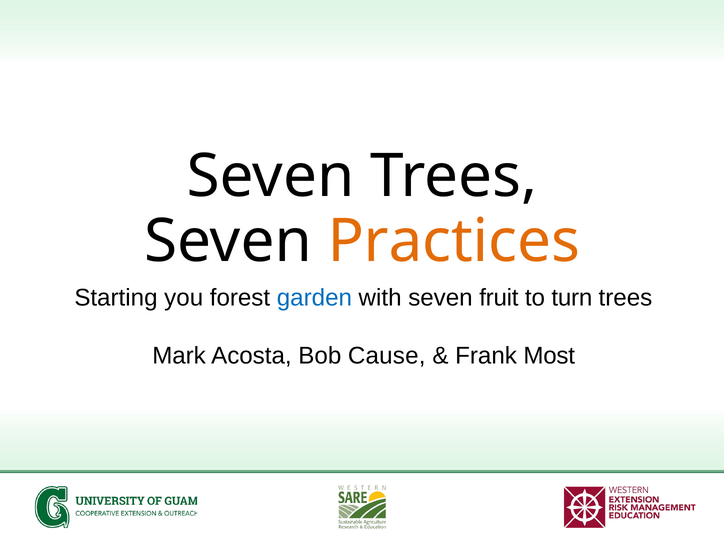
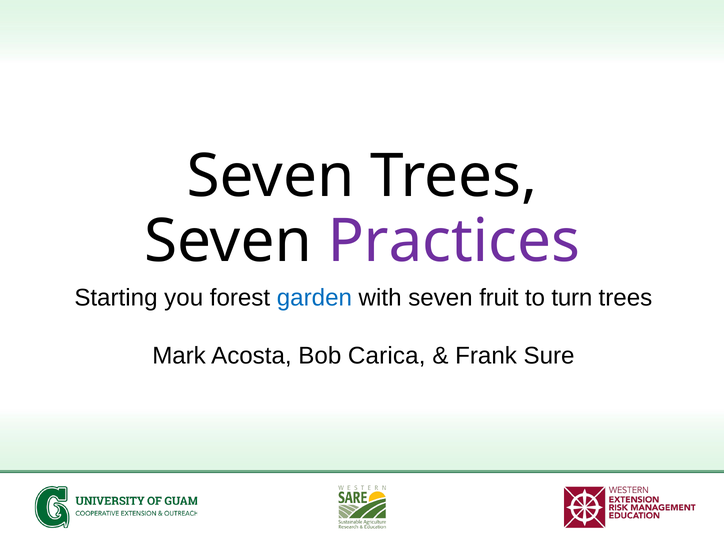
Practices colour: orange -> purple (454, 241)
Cause: Cause -> Carica (387, 356)
Most: Most -> Sure (549, 356)
